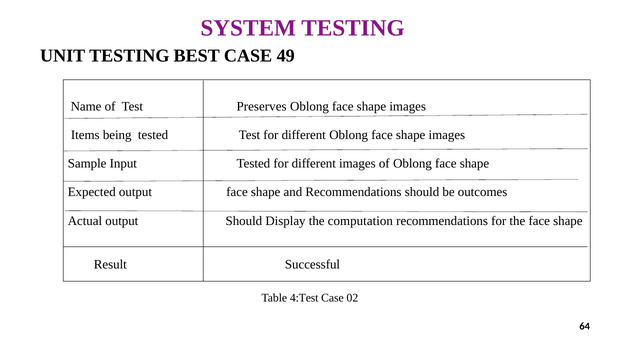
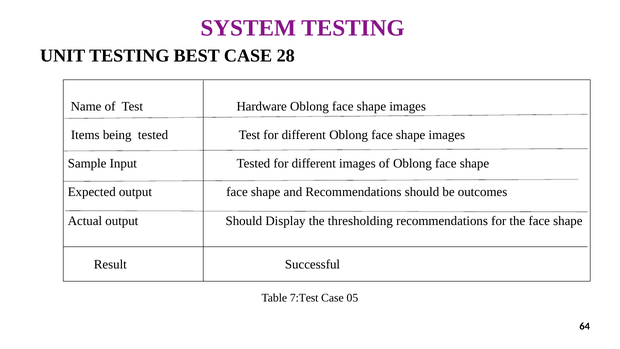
49: 49 -> 28 (286, 56)
Preserves: Preserves -> Hardware (262, 106)
computation: computation -> thresholding (360, 221)
4:Test: 4:Test -> 7:Test (304, 298)
02: 02 -> 05 (352, 298)
